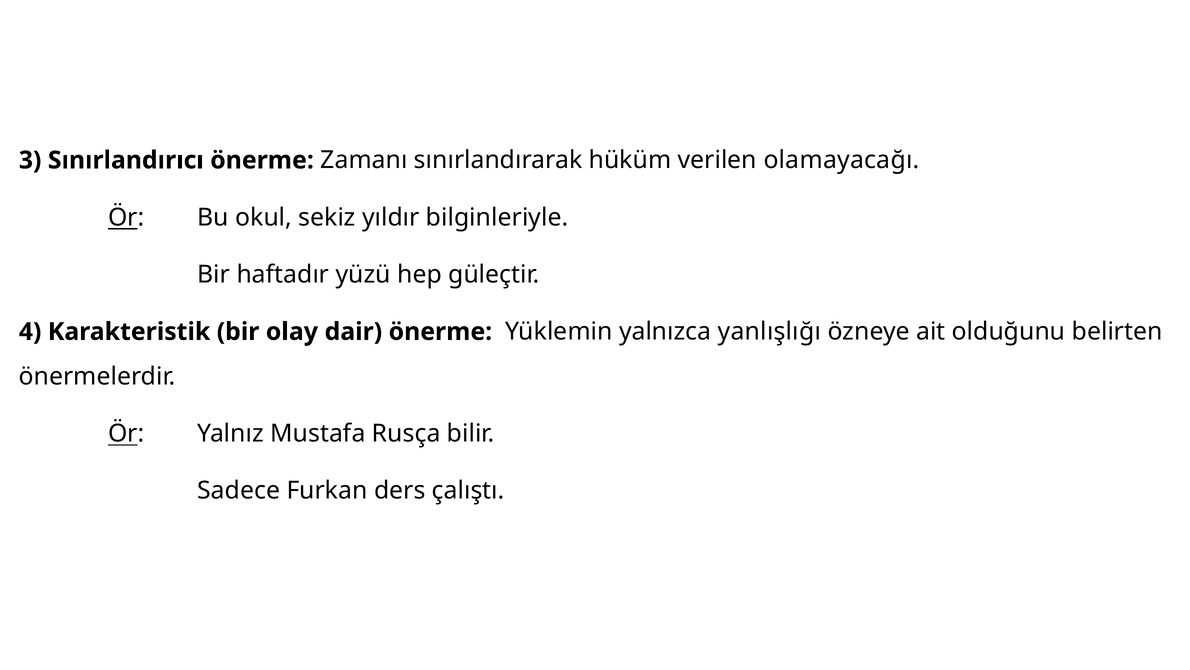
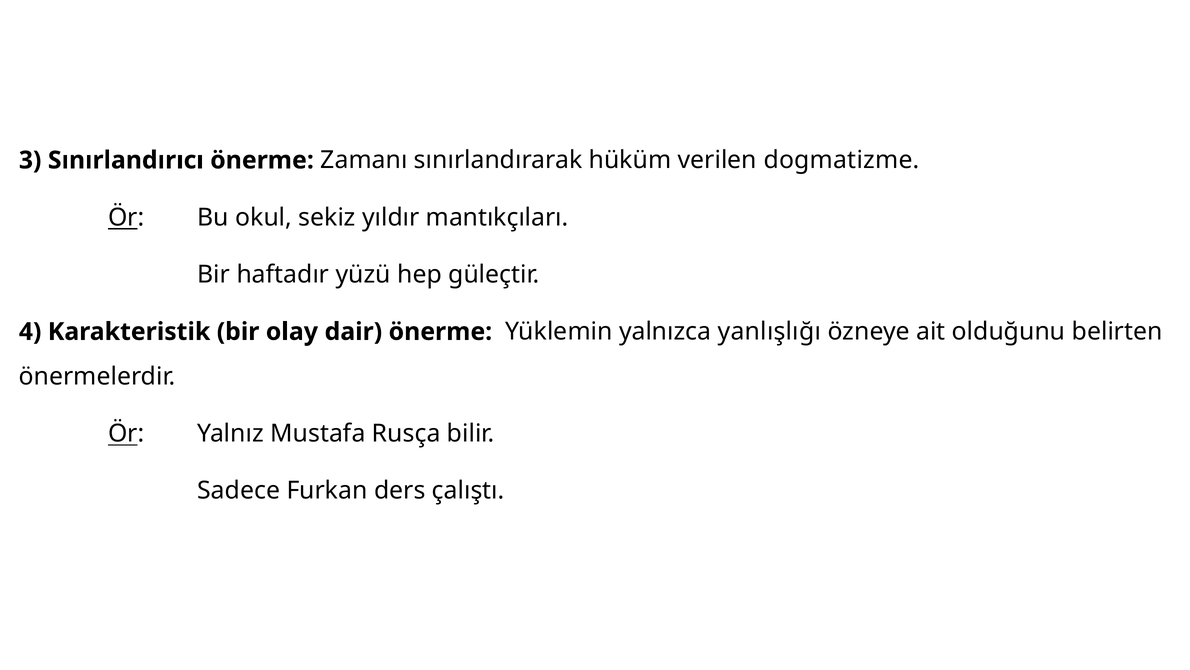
olamayacağı: olamayacağı -> dogmatizme (842, 160)
bilginleriyle: bilginleriyle -> mantıkçıları (497, 217)
